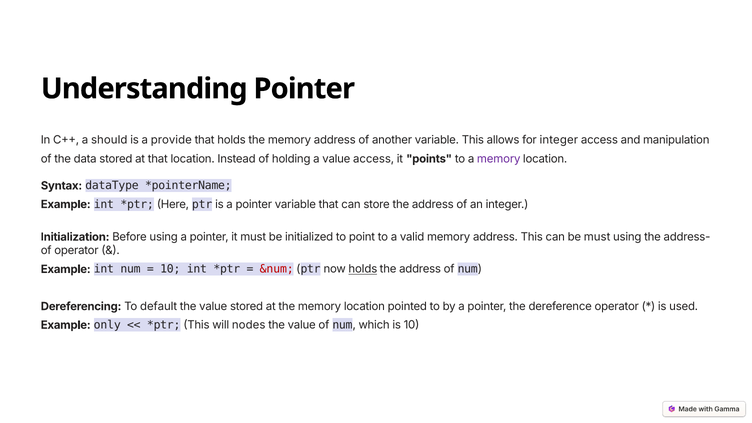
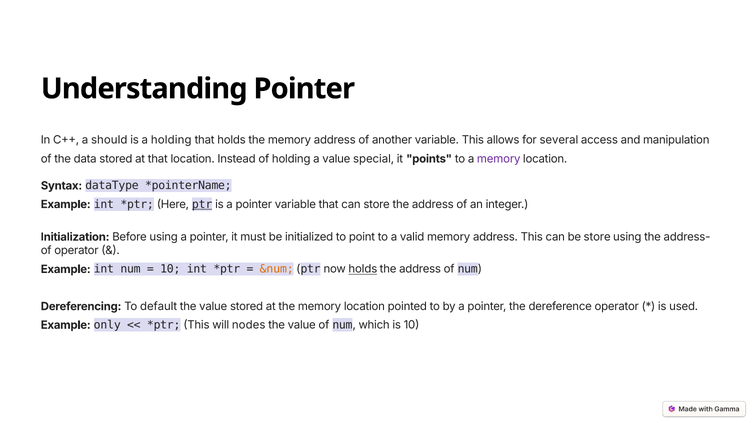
a provide: provide -> holding (171, 140)
for integer: integer -> several (559, 140)
value access: access -> special (374, 159)
ptr underline: none -> present (202, 204)
be must: must -> store (597, 237)
&num colour: red -> orange (277, 269)
